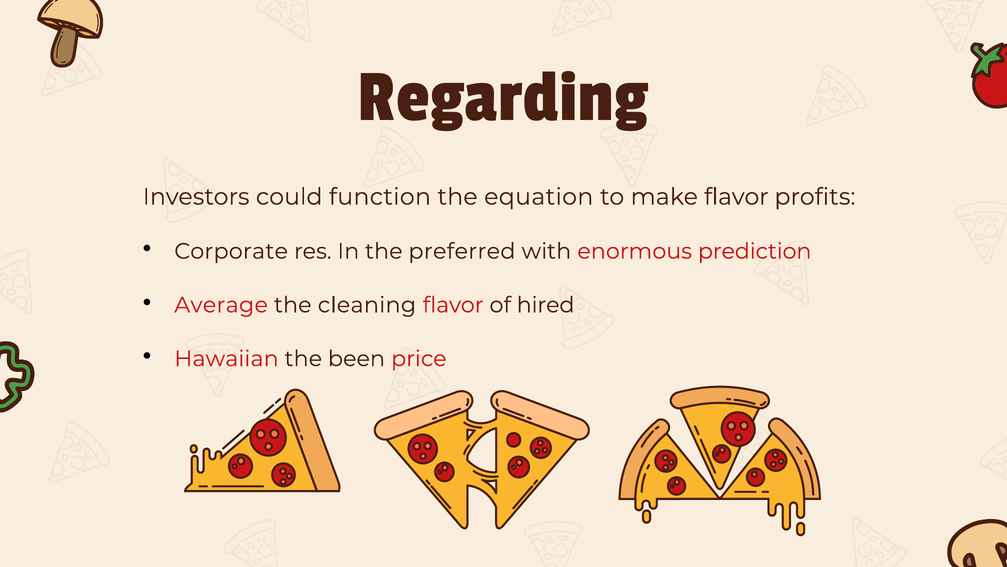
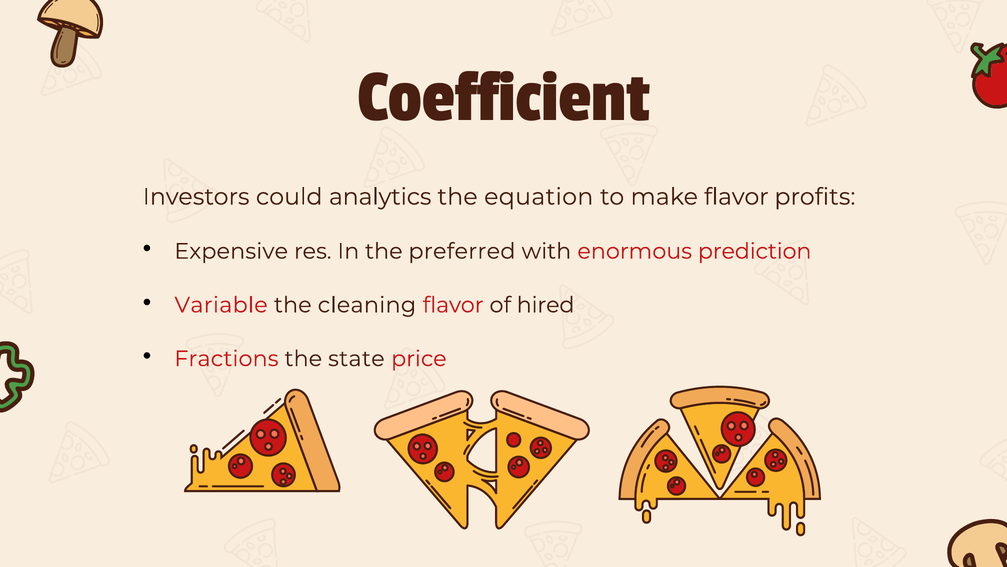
Regarding: Regarding -> Coefficient (504, 95)
function: function -> analytics (380, 197)
Corporate: Corporate -> Expensive (231, 251)
Average: Average -> Variable (221, 305)
Hawaiian: Hawaiian -> Fractions (226, 358)
been: been -> state (356, 358)
